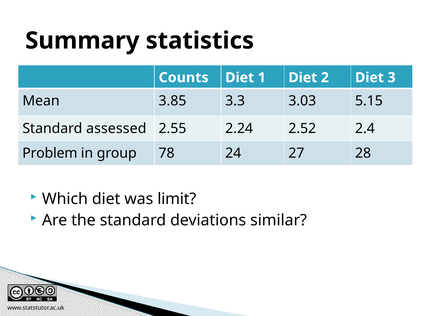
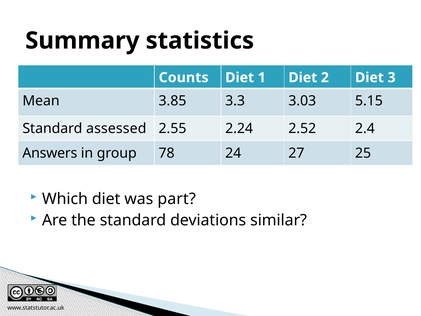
Problem: Problem -> Answers (50, 153)
28: 28 -> 25 (363, 153)
limit: limit -> part (177, 199)
